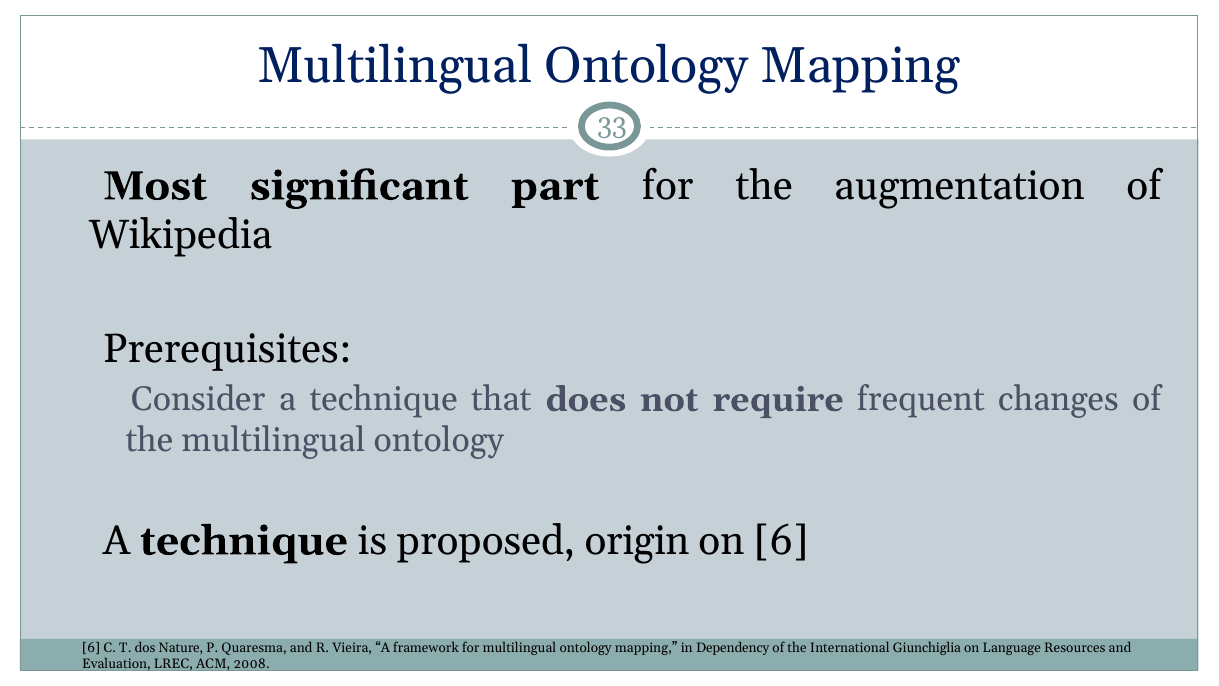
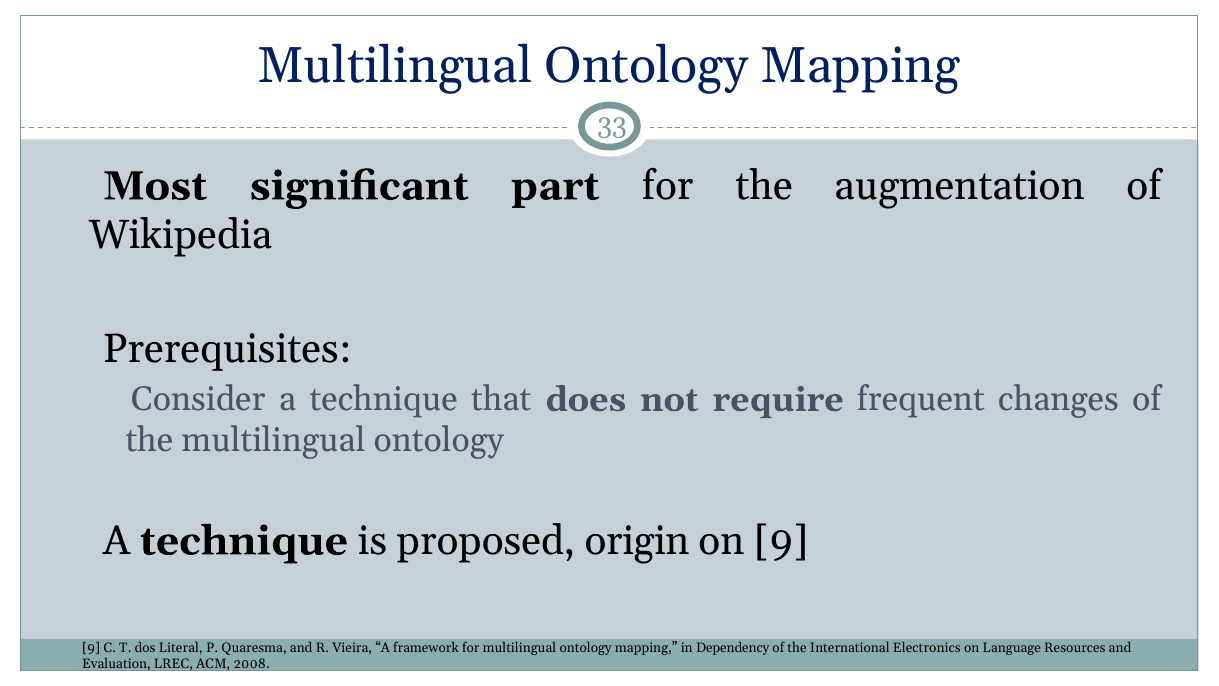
on 6: 6 -> 9 (781, 541)
6: 6 -> 9 (91, 648)
Nature: Nature -> Literal (181, 648)
Giunchiglia: Giunchiglia -> Electronics (927, 648)
